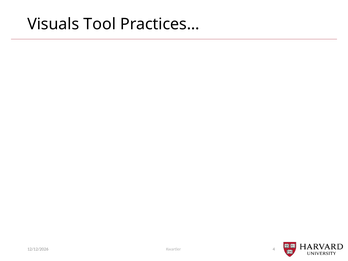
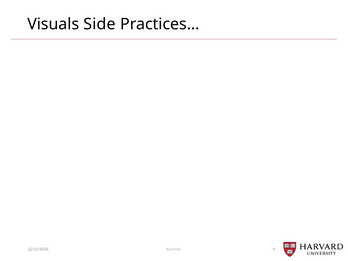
Tool: Tool -> Side (100, 24)
